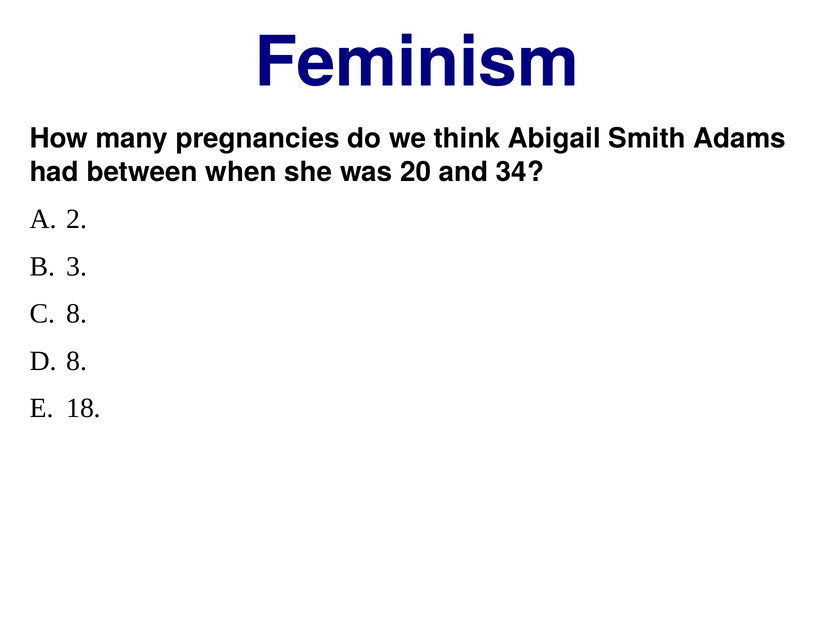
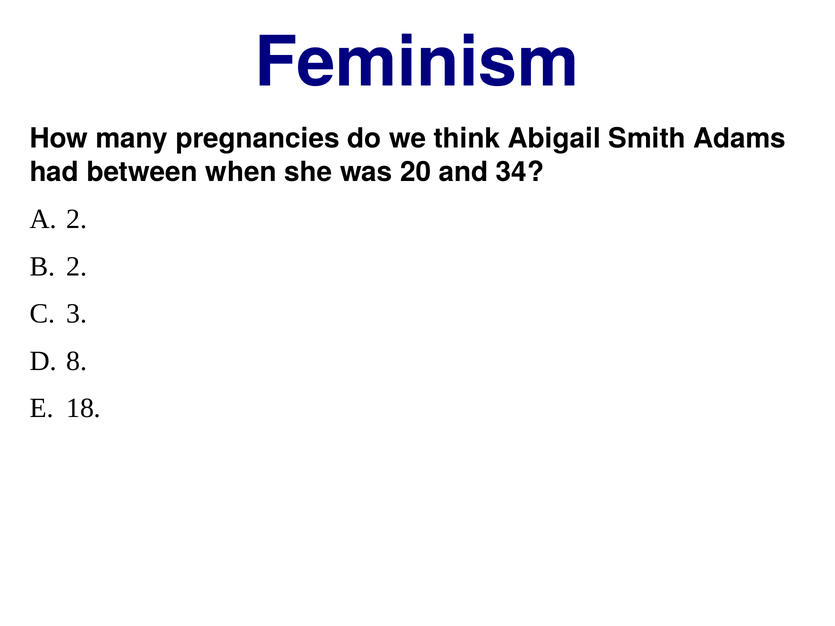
3: 3 -> 2 (77, 267)
8: 8 -> 3 (77, 314)
